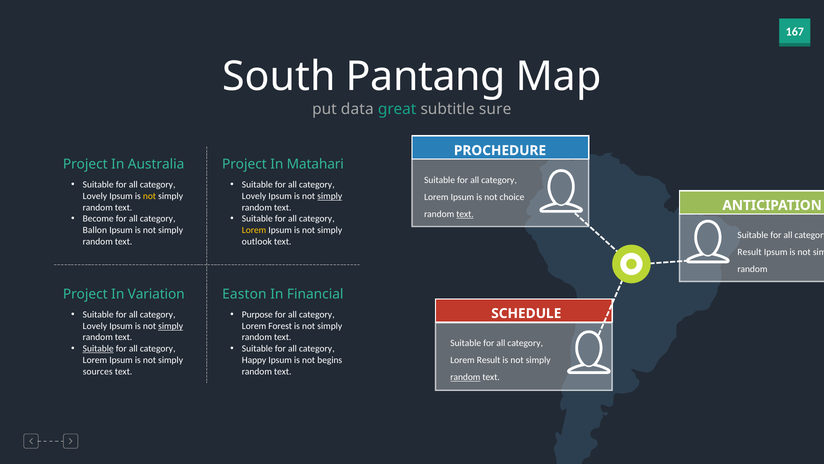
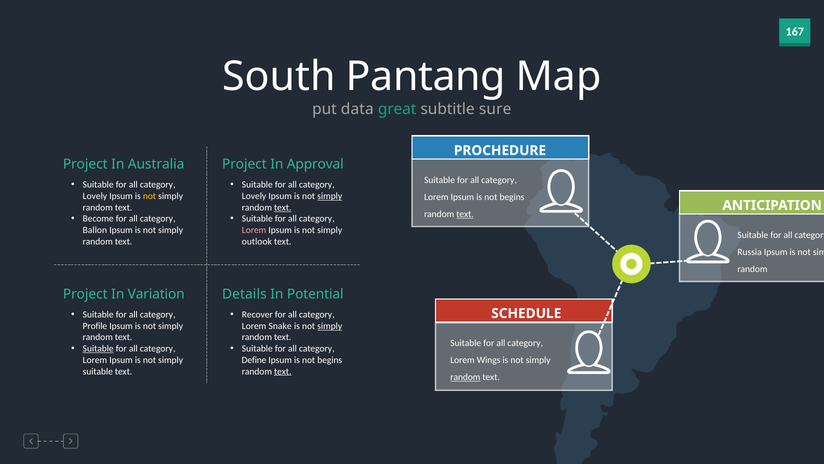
Matahari: Matahari -> Approval (315, 164)
choice: choice -> begins (512, 197)
text underline: none -> present (283, 207)
Lorem colour: yellow -> pink (254, 230)
Result: Result -> Russia (750, 252)
Easton: Easton -> Details (244, 294)
Financial: Financial -> Potential (315, 294)
Purpose: Purpose -> Recover (257, 314)
Lovely: Lovely -> Profile (95, 326)
simply underline: present -> none (171, 326)
Forest: Forest -> Snake (280, 326)
simply underline: none -> present (330, 326)
Happy: Happy -> Define (254, 360)
Lorem Result: Result -> Wings (489, 360)
sources: sources -> suitable (98, 371)
text underline: none -> present (283, 371)
